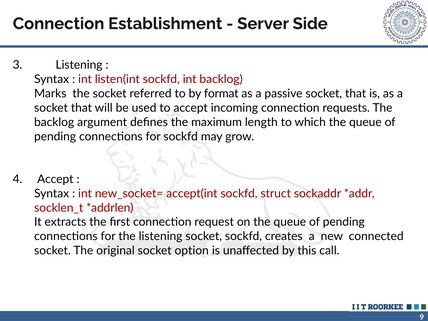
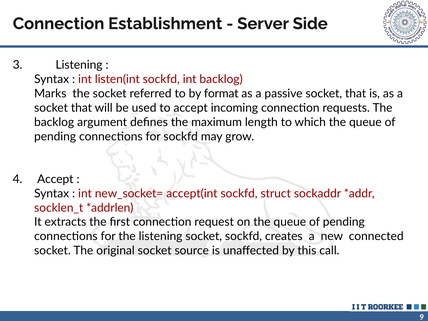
option: option -> source (192, 251)
